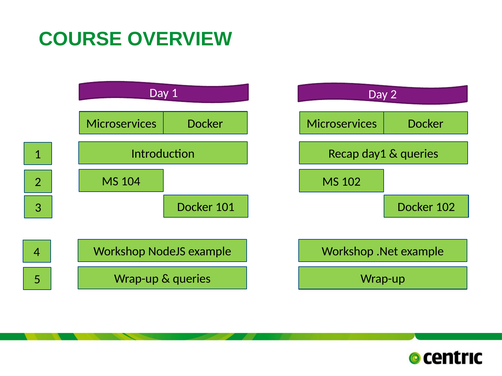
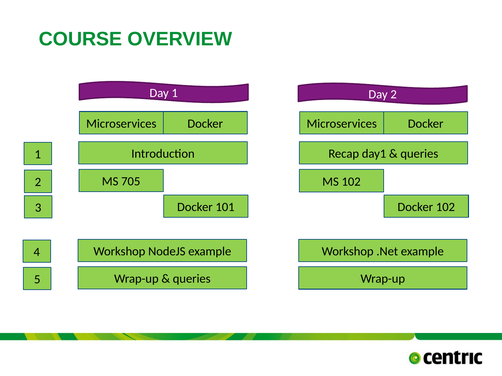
104: 104 -> 705 (131, 182)
